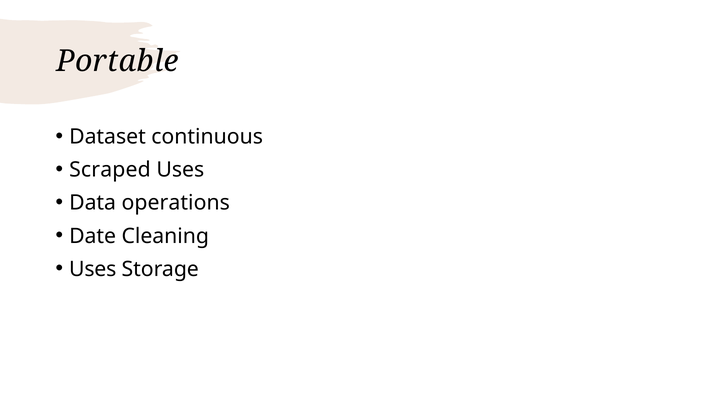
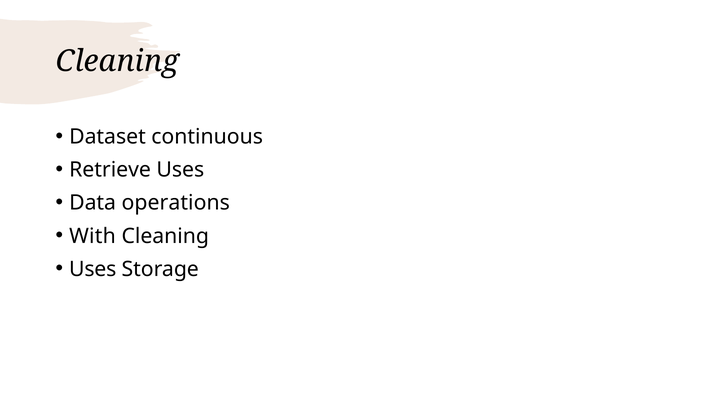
Portable: Portable -> Cleaning (117, 61)
Scraped: Scraped -> Retrieve (110, 170)
Date: Date -> With (92, 236)
